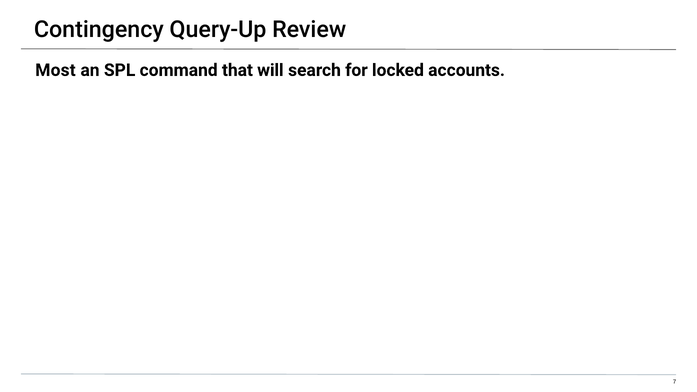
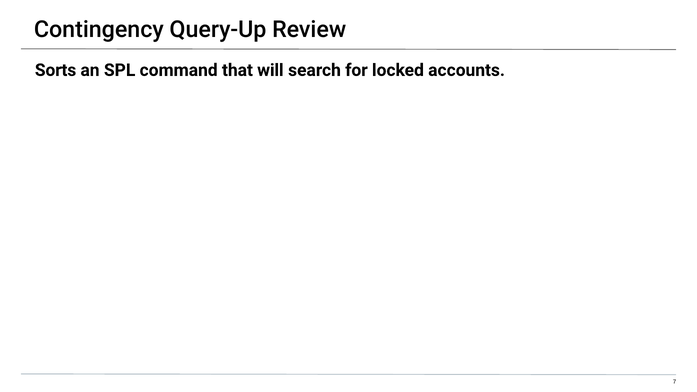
Most: Most -> Sorts (56, 70)
